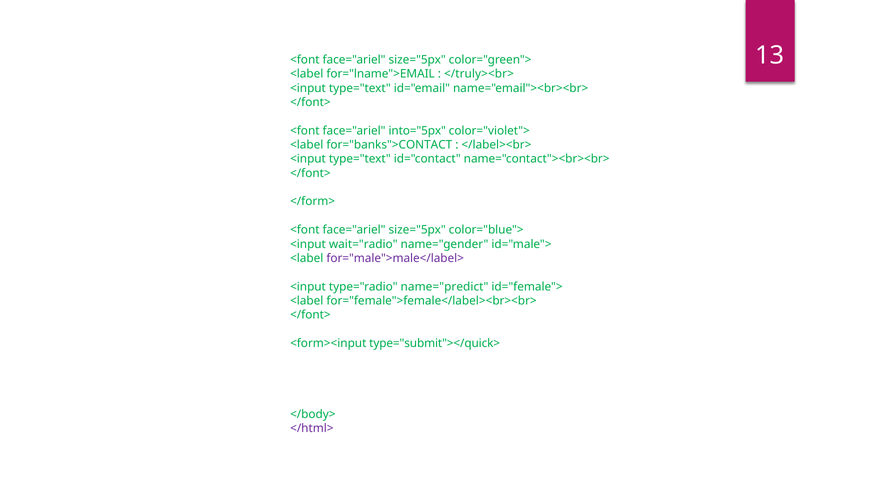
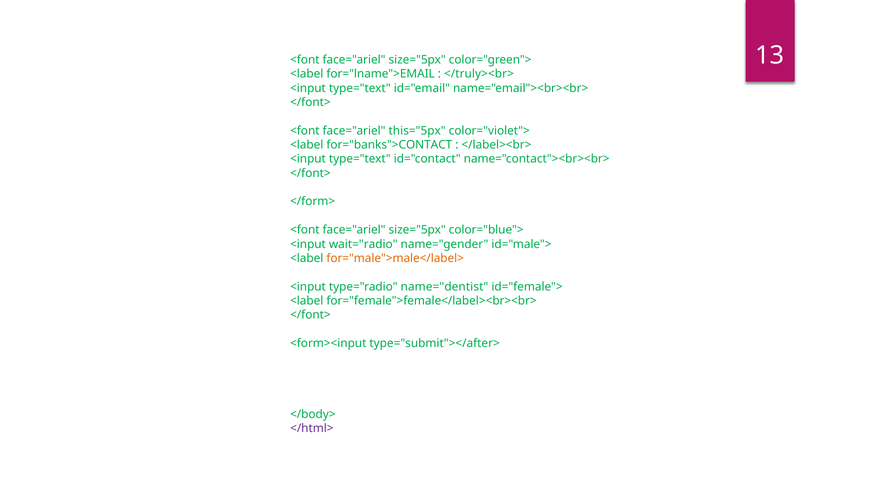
into="5px: into="5px -> this="5px (417, 131)
for="male">male</label> colour: purple -> orange (395, 258)
name="predict: name="predict -> name="dentist (444, 287)
type="submit"></quick>: type="submit"></quick> -> type="submit"></after> (435, 343)
